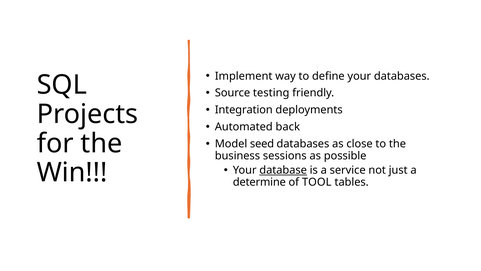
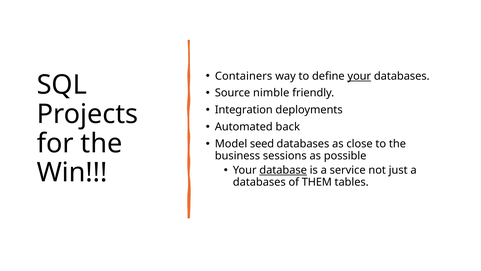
Implement: Implement -> Containers (244, 76)
your underline: none -> present (359, 76)
testing: testing -> nimble (271, 93)
determine: determine -> databases (259, 182)
TOOL: TOOL -> THEM (317, 182)
